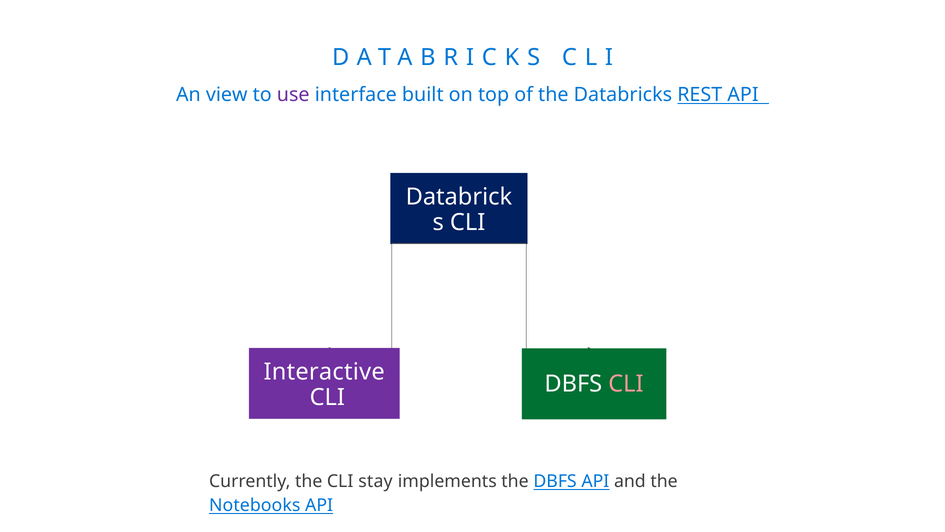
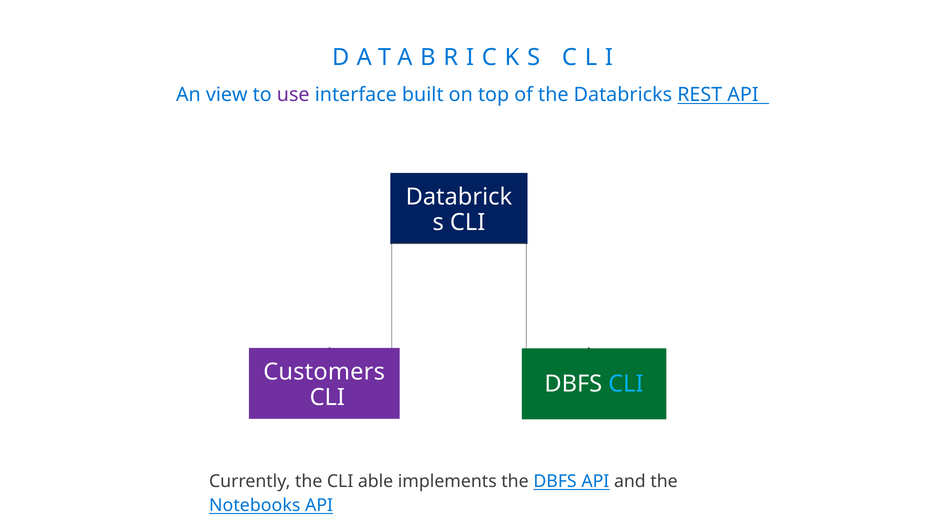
Interactive: Interactive -> Customers (324, 372)
CLI colour: pink -> light blue (626, 383)
stay: stay -> able (376, 481)
